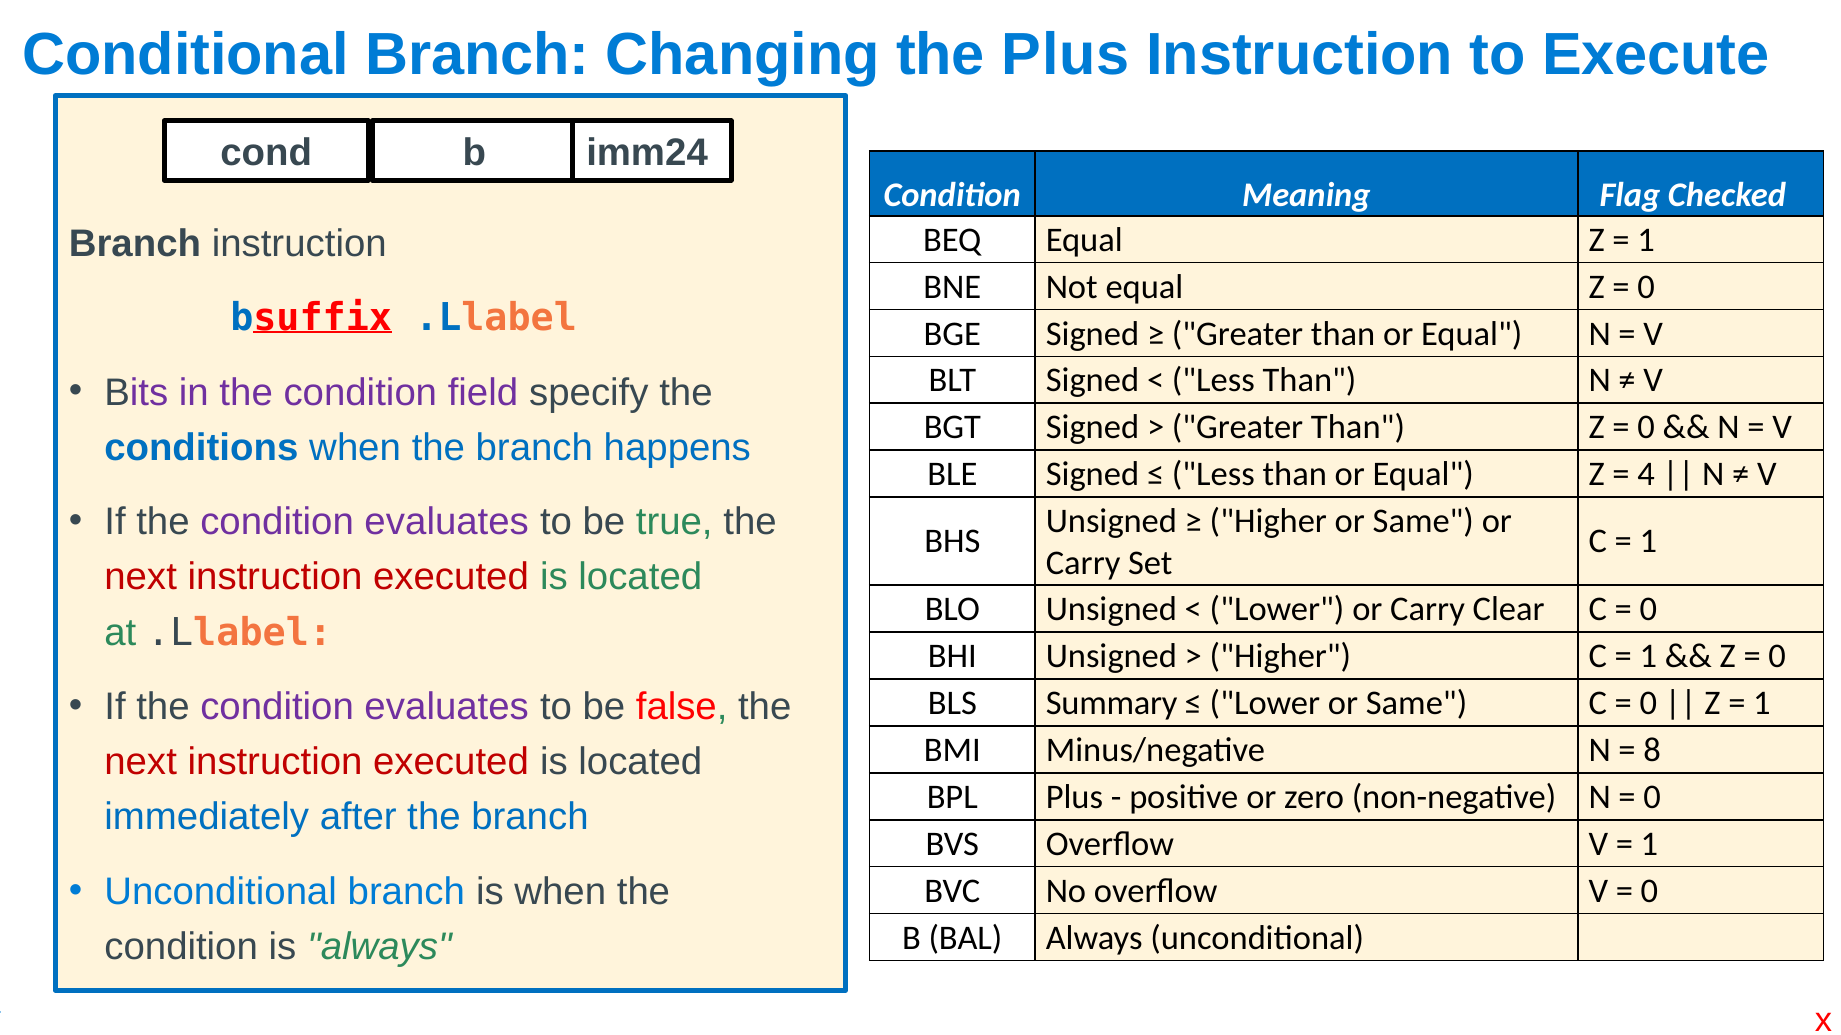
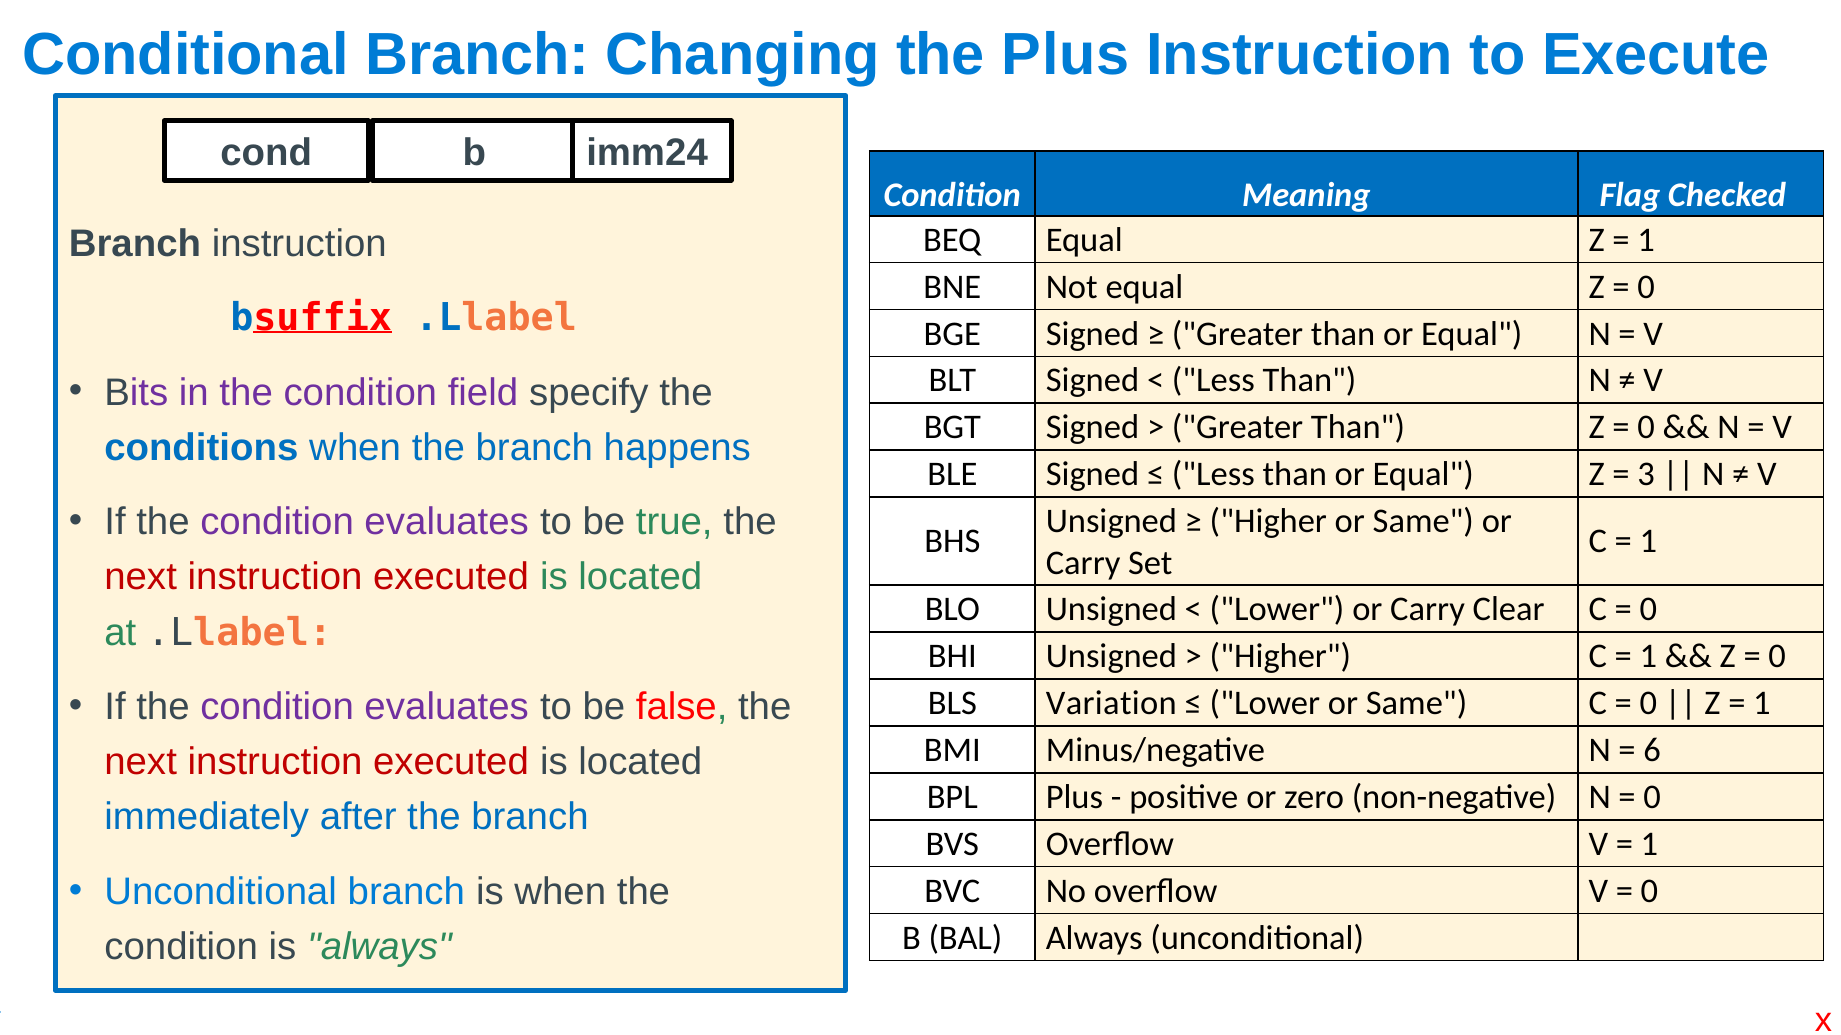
4: 4 -> 3 (1646, 475)
Summary: Summary -> Variation (1111, 704)
8: 8 -> 6 (1652, 751)
